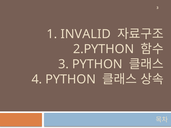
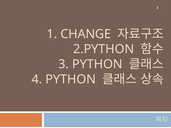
INVALID: INVALID -> CHANGE (86, 34)
